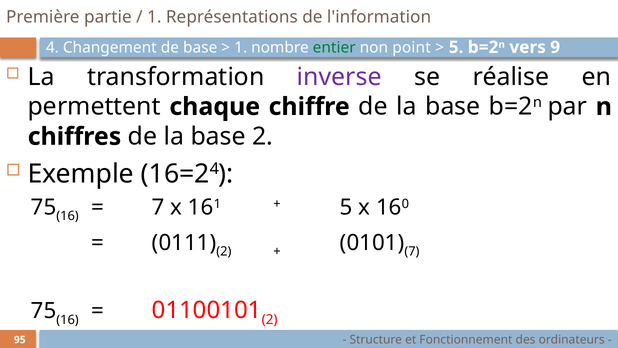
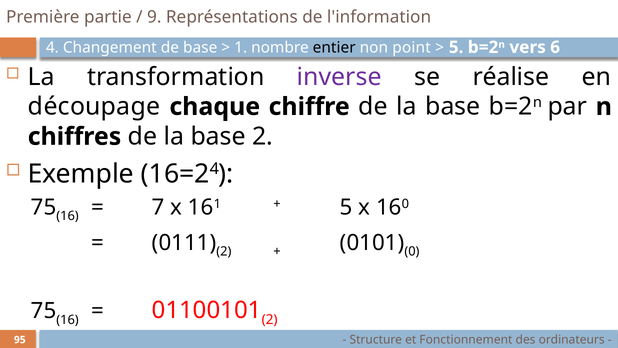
1: 1 -> 9 (154, 17)
entier colour: green -> black (334, 48)
9: 9 -> 6 (555, 47)
permettent: permettent -> découpage (94, 107)
7: 7 -> 0 (412, 251)
